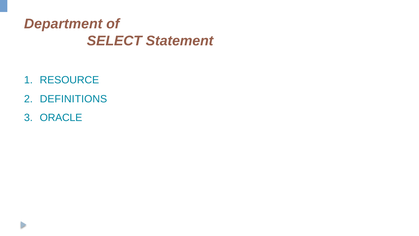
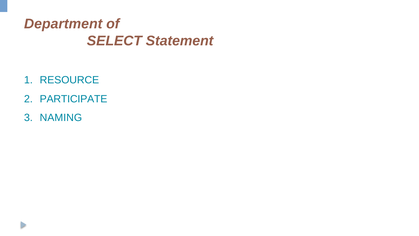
DEFINITIONS: DEFINITIONS -> PARTICIPATE (74, 99)
ORACLE: ORACLE -> NAMING (61, 118)
